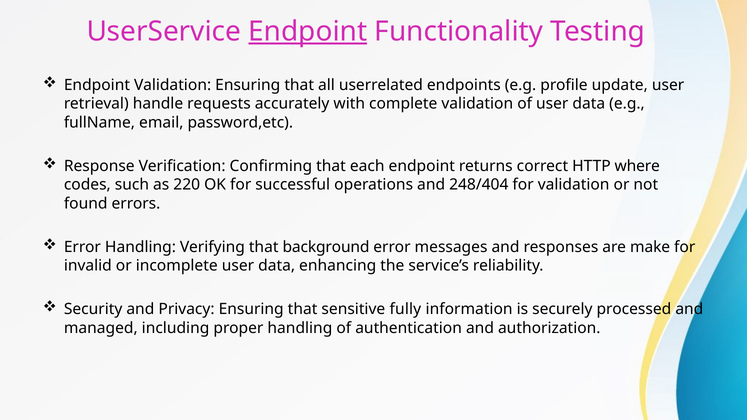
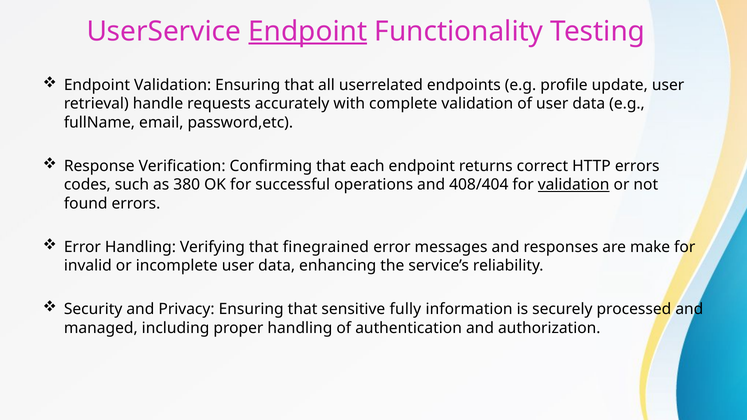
HTTP where: where -> errors (637, 166)
220: 220 -> 380 (187, 185)
248/404: 248/404 -> 408/404 (479, 185)
validation underline: none -> present (574, 185)
background: background -> finegrained (326, 247)
